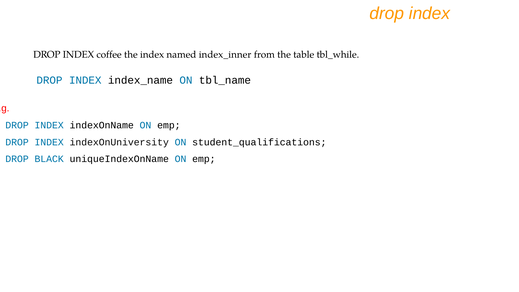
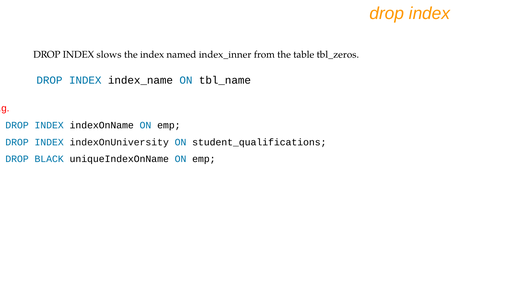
coffee: coffee -> slows (109, 54)
tbl_while: tbl_while -> tbl_zeros (338, 54)
